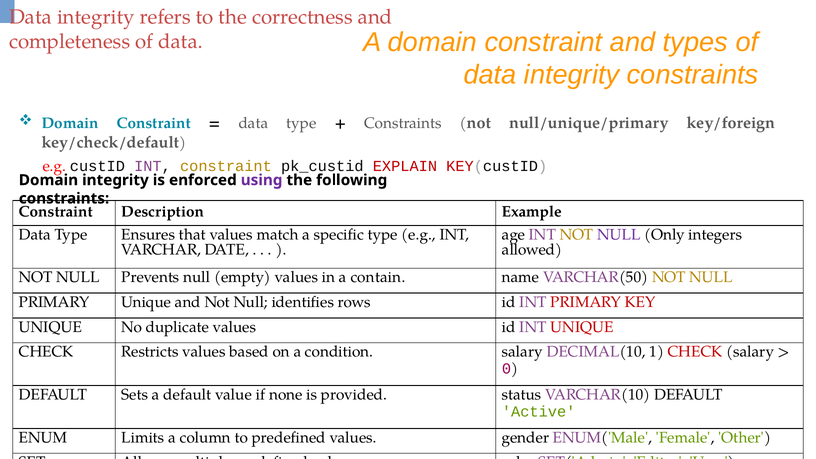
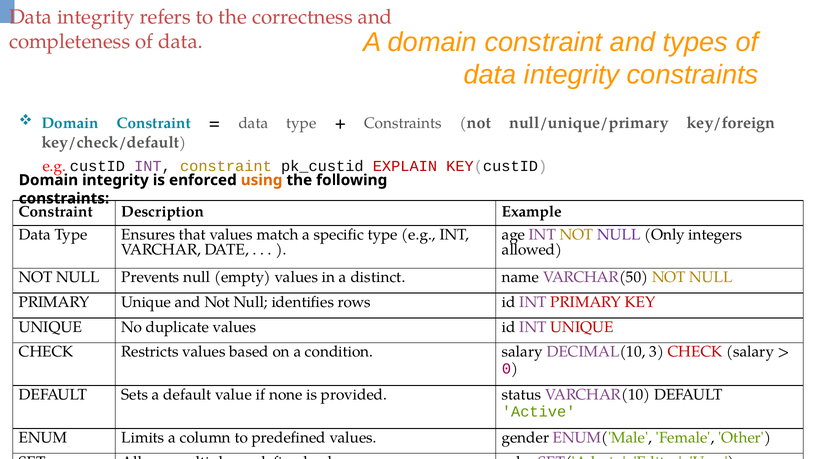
using colour: purple -> orange (262, 180)
contain: contain -> distinct (378, 277)
1: 1 -> 3 (657, 352)
